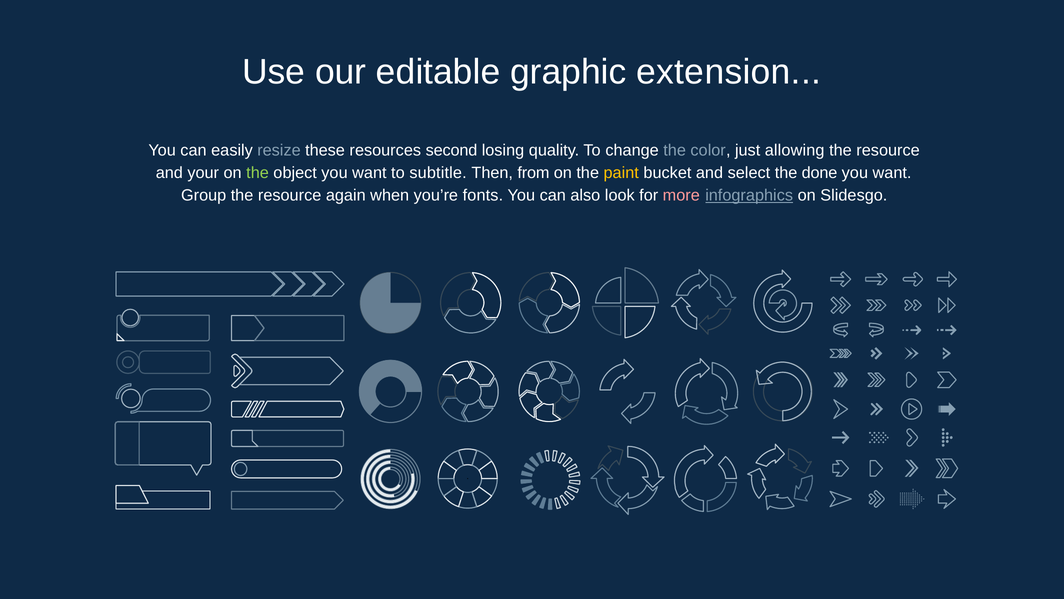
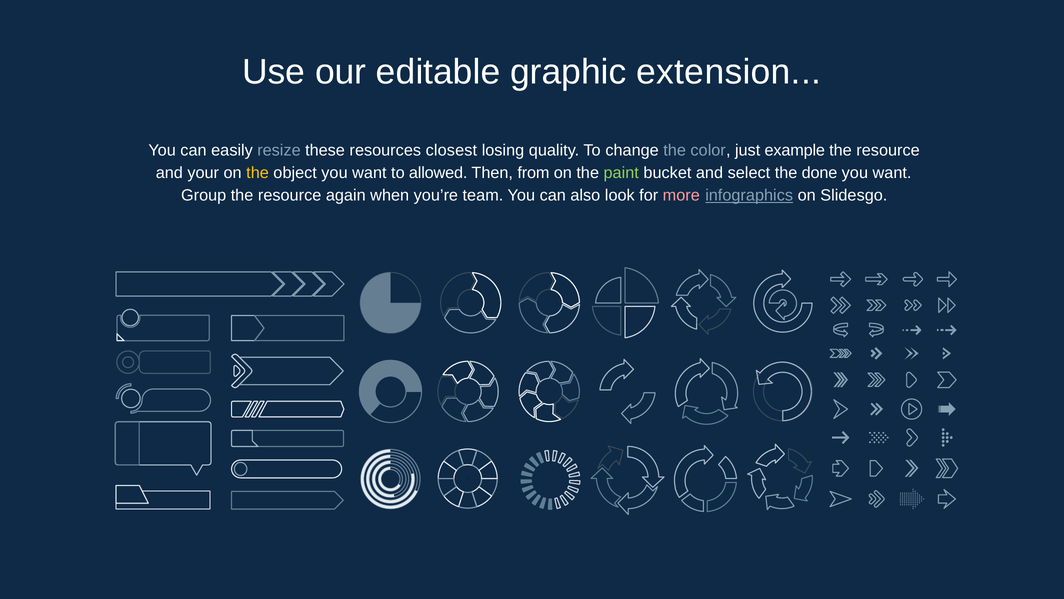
second: second -> closest (451, 150)
allowing: allowing -> example (795, 150)
the colour: light green -> yellow (258, 173)
subtitle: subtitle -> allowed (438, 173)
paint colour: yellow -> light green (621, 173)
fonts: fonts -> team (483, 195)
